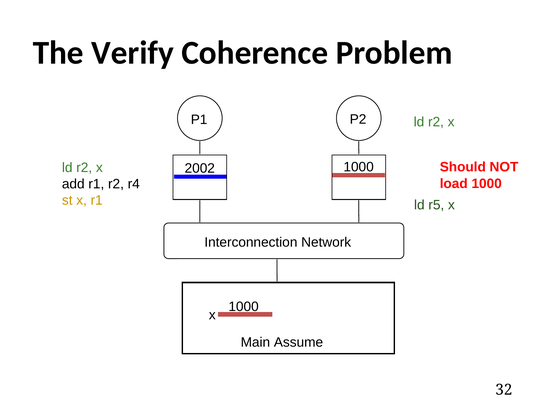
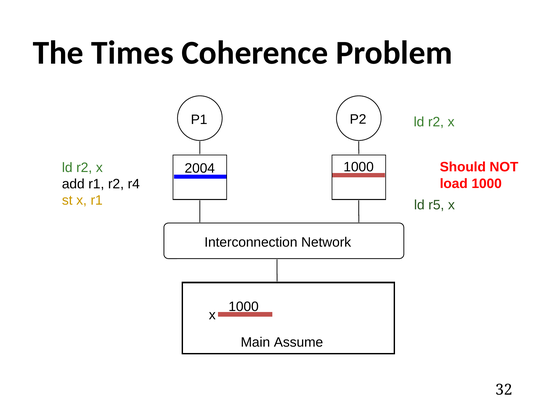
Verify: Verify -> Times (132, 53)
2002: 2002 -> 2004 (200, 168)
